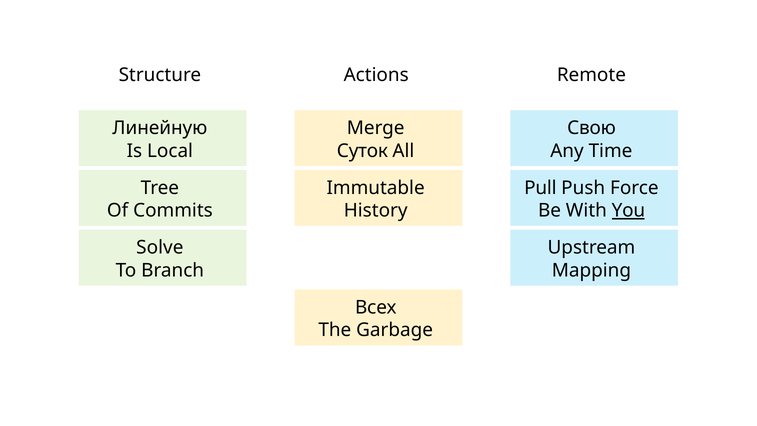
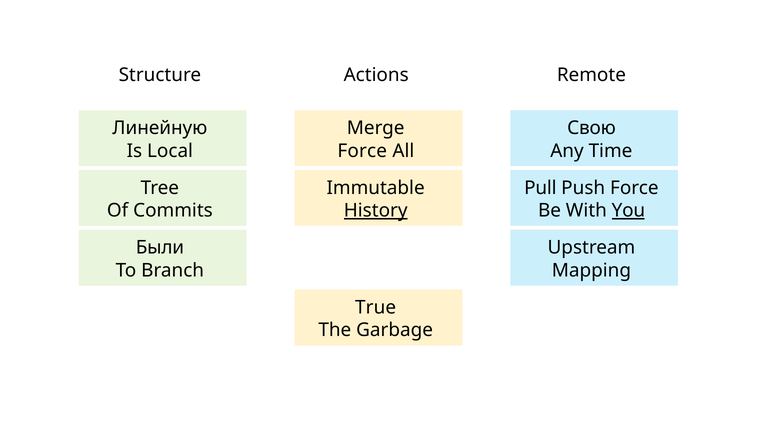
Суток: Суток -> Force (362, 151)
History underline: none -> present (376, 210)
Solve: Solve -> Были (160, 248)
Всех: Всех -> True (376, 307)
